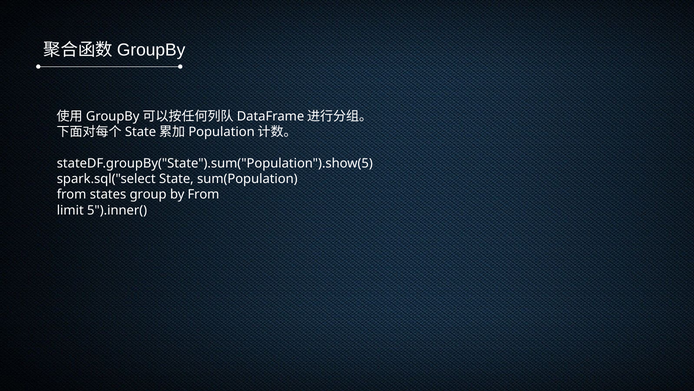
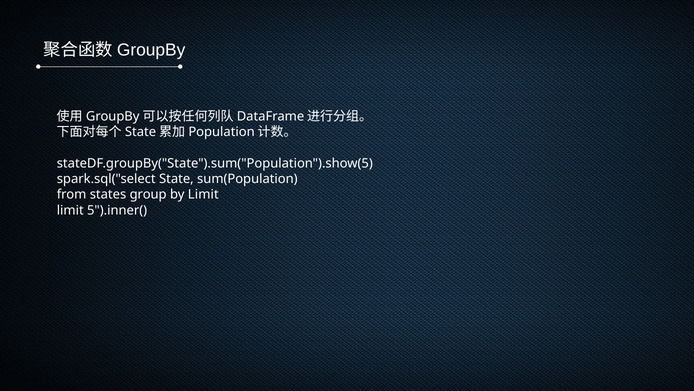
by From: From -> Limit (203, 194)
